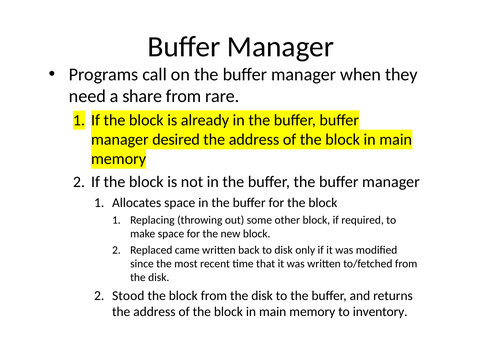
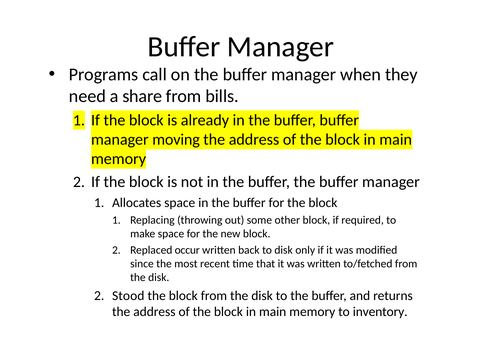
rare: rare -> bills (222, 96)
desired: desired -> moving (176, 139)
came: came -> occur (187, 250)
